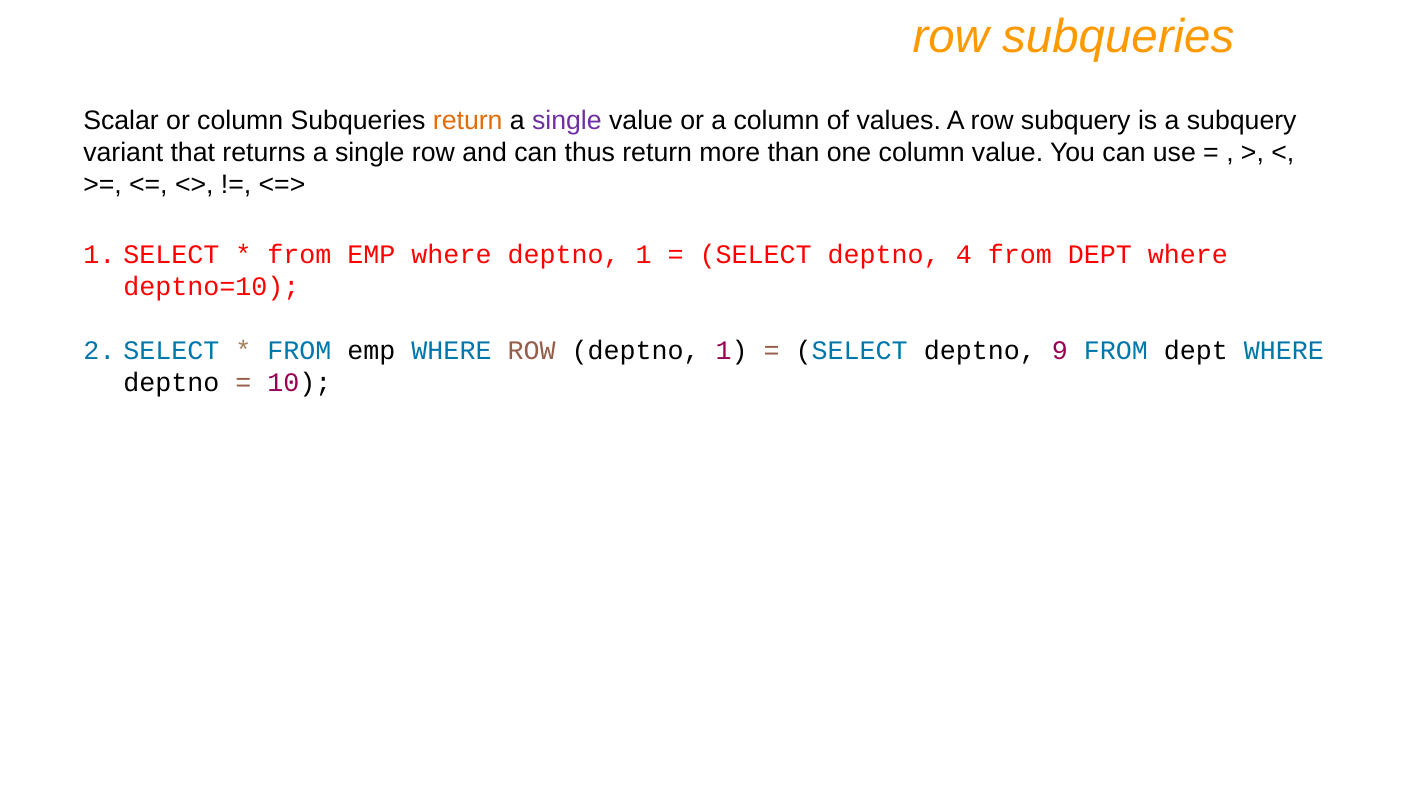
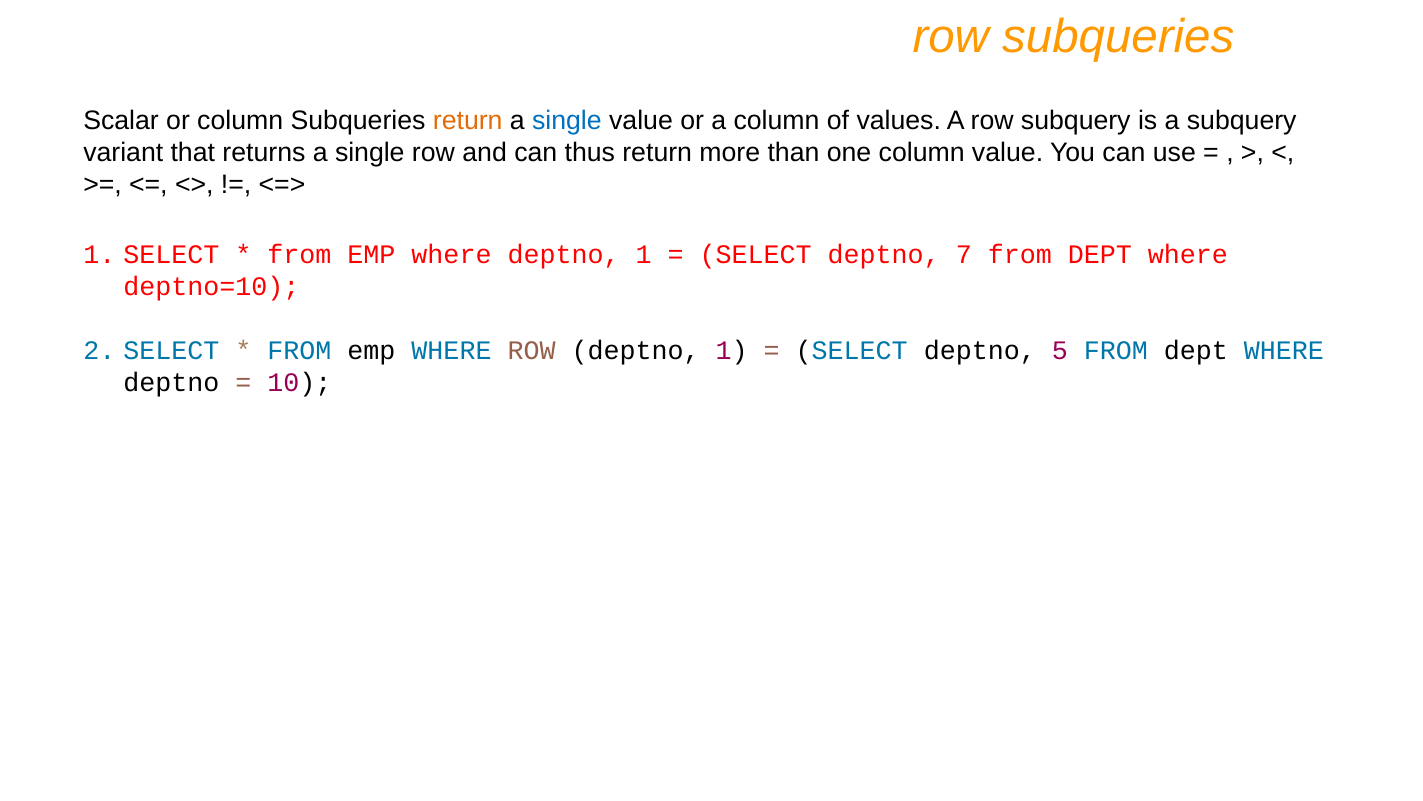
single colour: purple -> blue (567, 121)
4: 4 -> 7 (964, 254)
9: 9 -> 5 (1060, 350)
